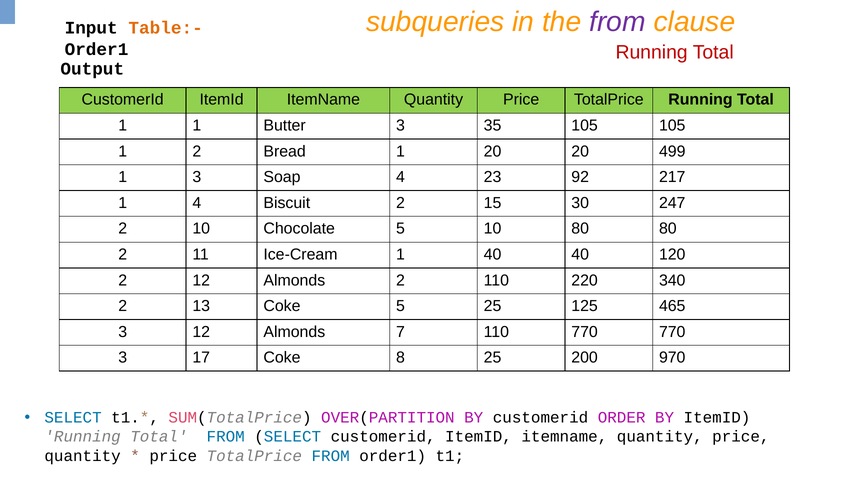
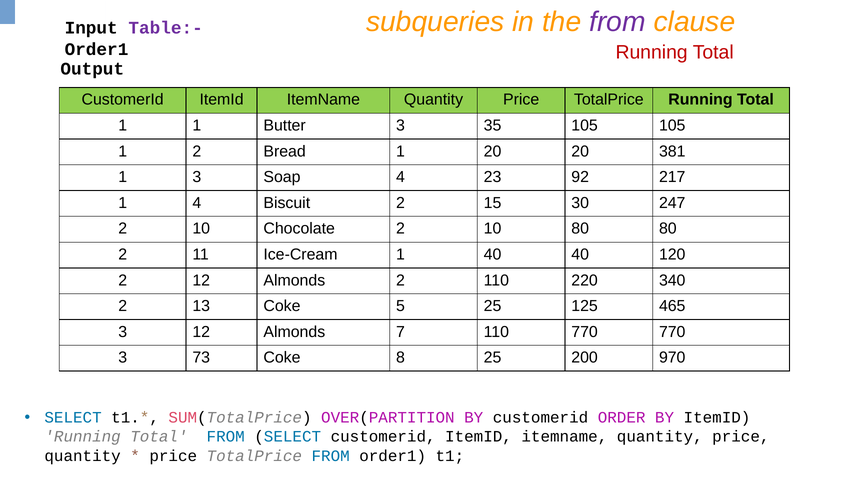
Table:- colour: orange -> purple (166, 28)
499: 499 -> 381 (672, 151)
Chocolate 5: 5 -> 2 (401, 229)
17: 17 -> 73 (201, 358)
